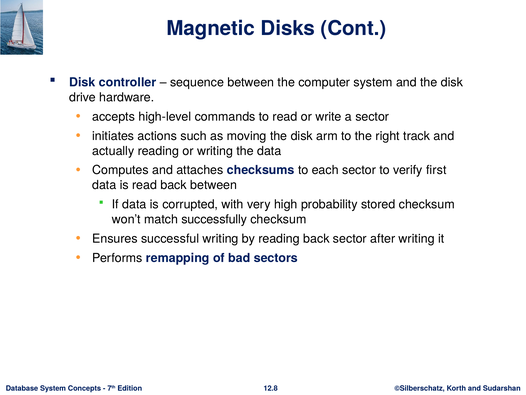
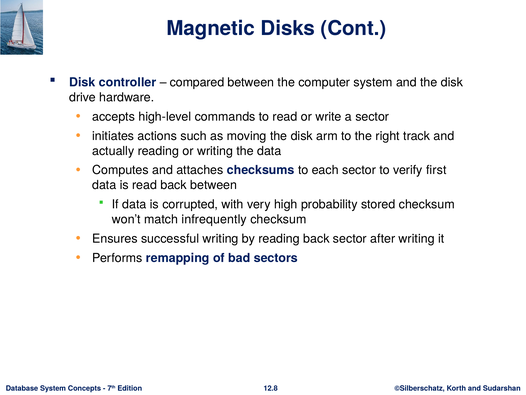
sequence: sequence -> compared (197, 82)
successfully: successfully -> infrequently (214, 219)
